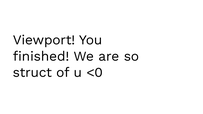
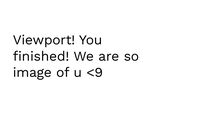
struct: struct -> image (32, 73)
<0: <0 -> <9 (95, 73)
